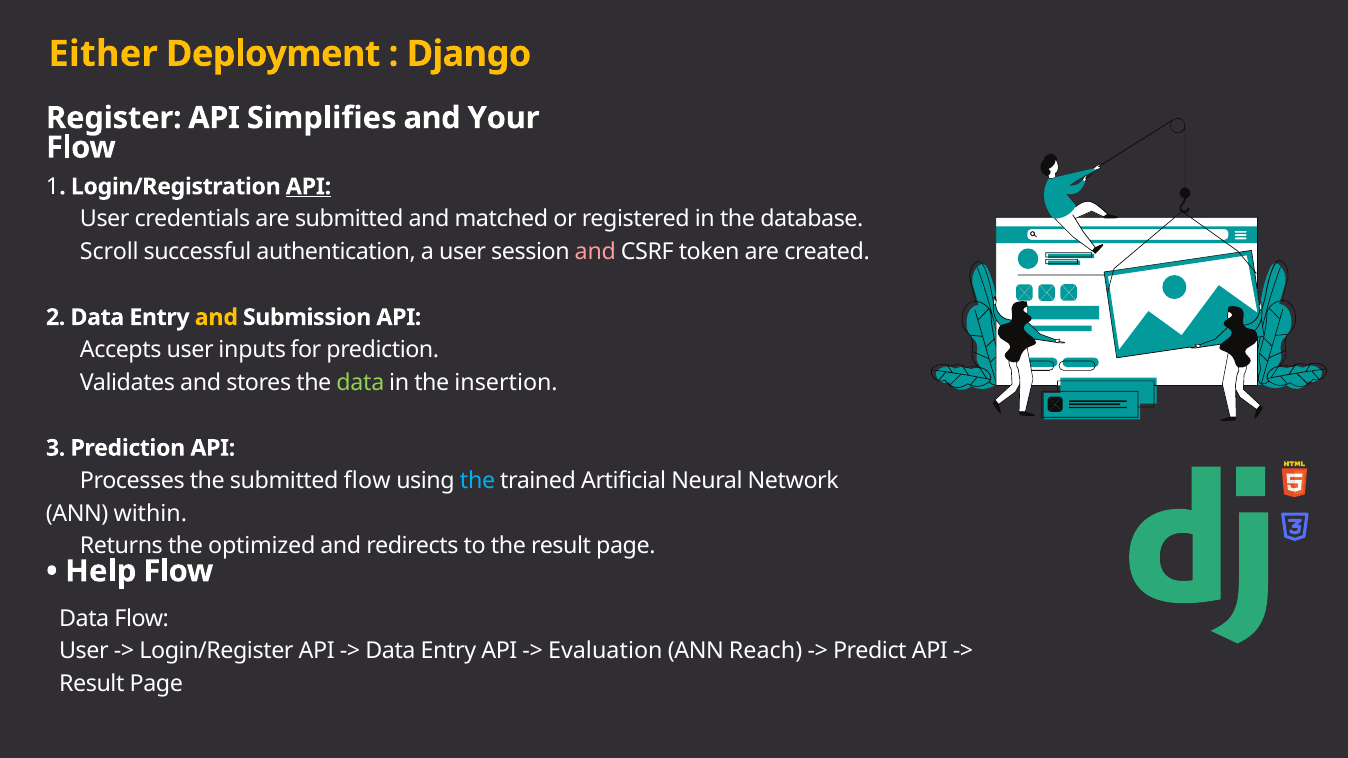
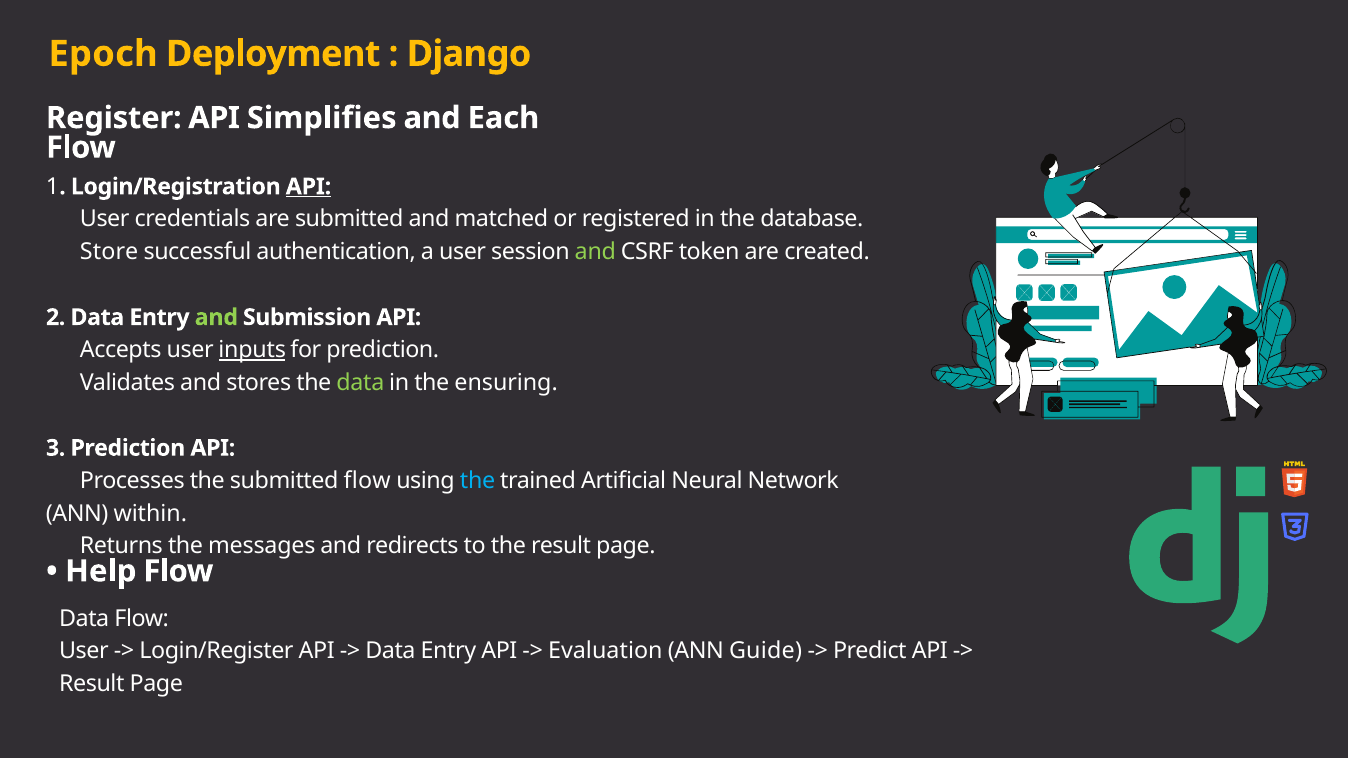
Either: Either -> Epoch (103, 54)
Your: Your -> Each (503, 118)
Scroll: Scroll -> Store (109, 252)
and colour: pink -> light green (595, 252)
and colour: yellow -> light green (216, 317)
inputs underline: none -> present (252, 350)
insertion: insertion -> ensuring (506, 383)
optimized: optimized -> messages (262, 546)
Reach: Reach -> Guide (766, 651)
